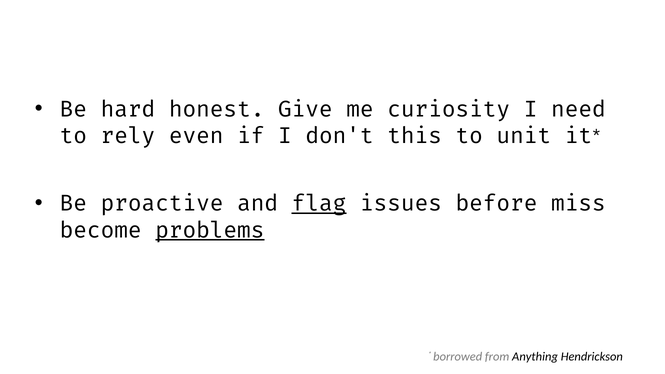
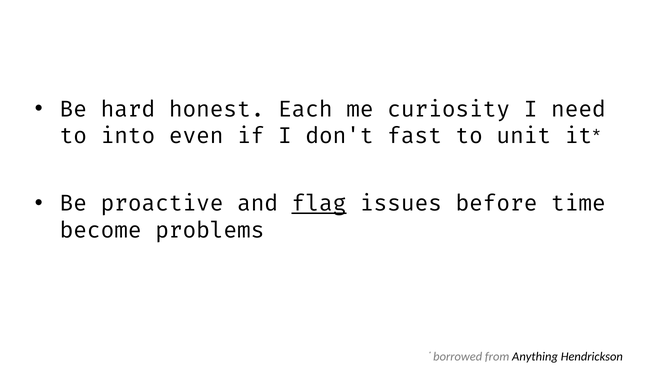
Give: Give -> Each (305, 109)
rely: rely -> into (128, 136)
this: this -> fast (415, 136)
miss: miss -> time (578, 204)
problems underline: present -> none (210, 230)
